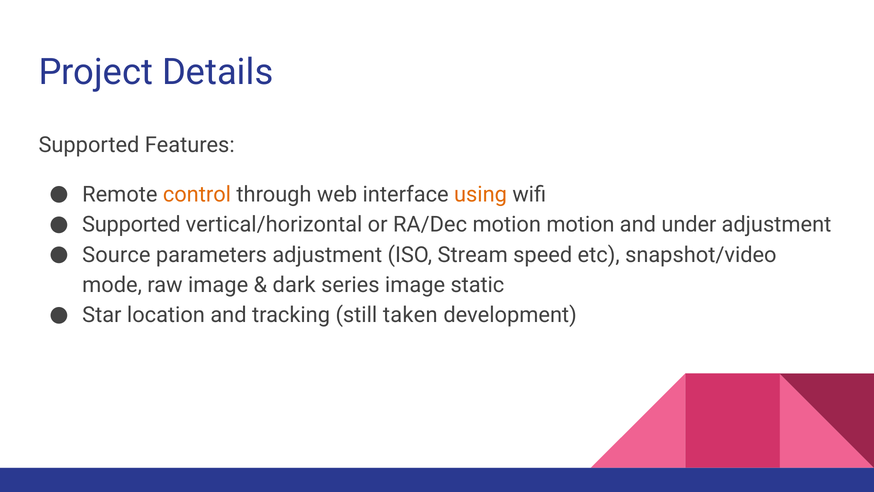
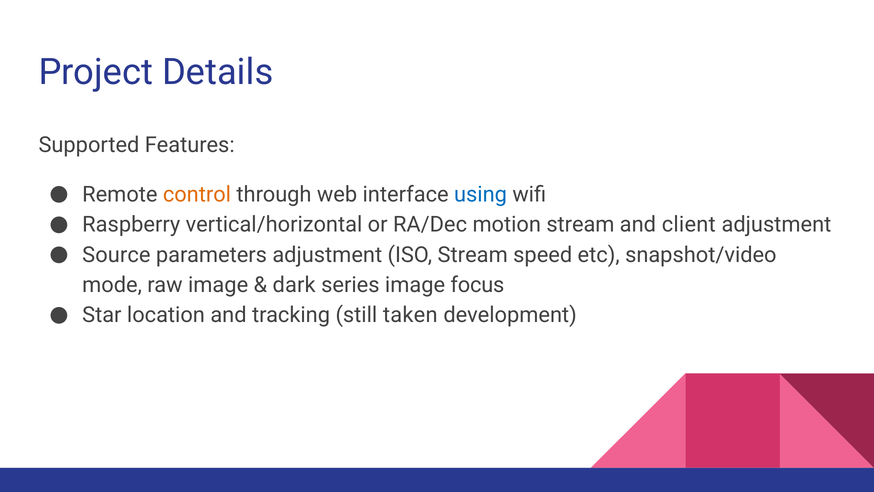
using colour: orange -> blue (481, 194)
Supported: Supported -> Raspberry (131, 225)
motion motion: motion -> stream (580, 225)
under: under -> client (689, 225)
static: static -> focus (477, 285)
